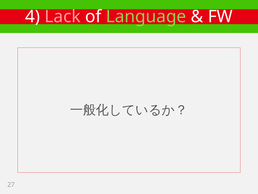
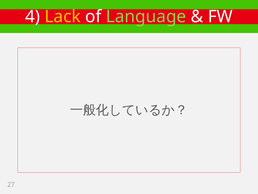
Lack colour: pink -> yellow (63, 17)
